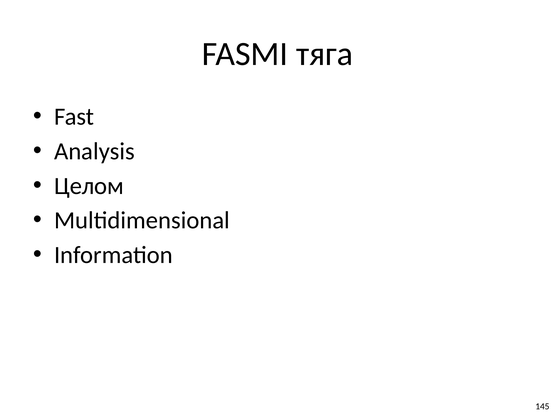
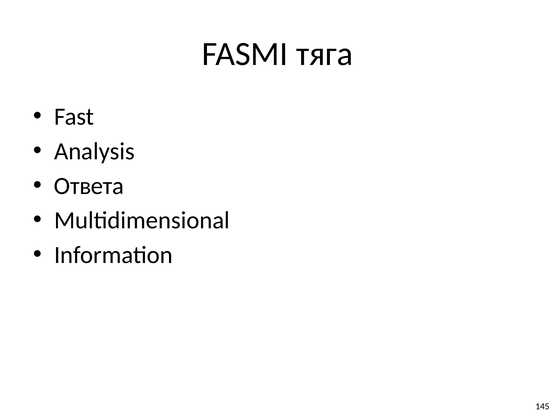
Целом: Целом -> Ответа (89, 186)
